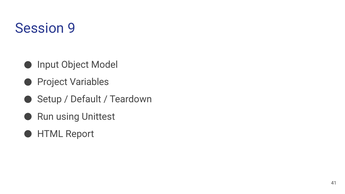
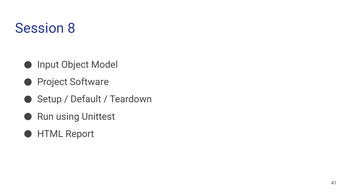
9: 9 -> 8 (71, 28)
Variables: Variables -> Software (89, 82)
